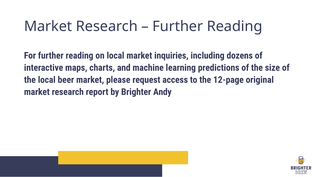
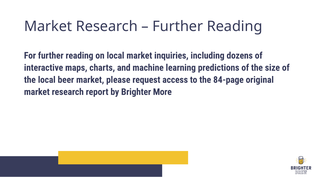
12-page: 12-page -> 84-page (228, 80)
Andy: Andy -> More (162, 92)
